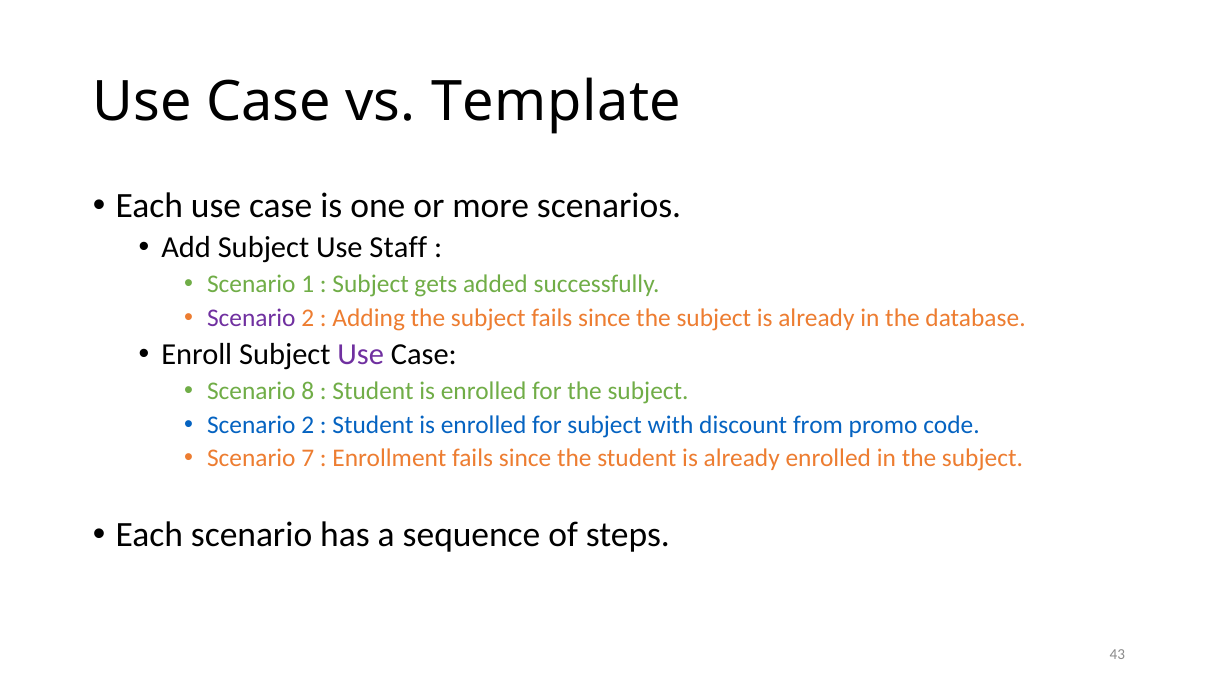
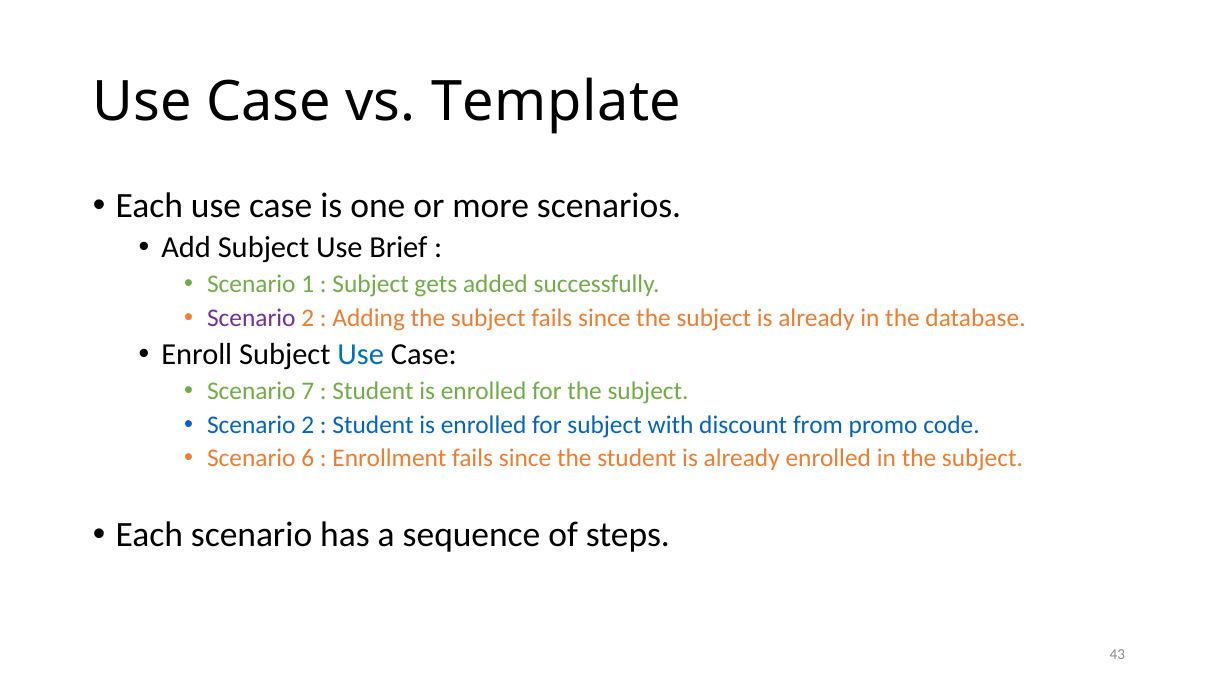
Staff: Staff -> Brief (398, 248)
Use colour: purple -> blue (361, 355)
8: 8 -> 7 (308, 391)
7: 7 -> 6 (308, 459)
